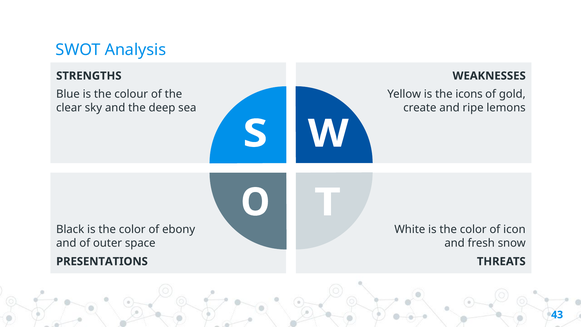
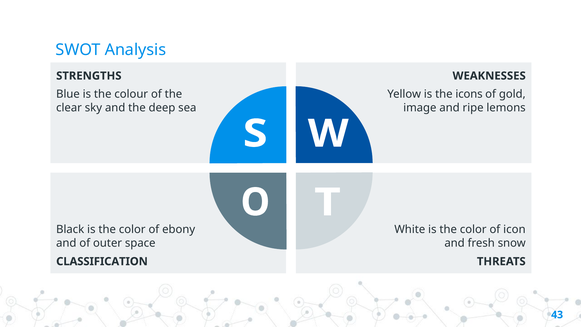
create: create -> image (420, 108)
PRESENTATIONS: PRESENTATIONS -> CLASSIFICATION (102, 261)
